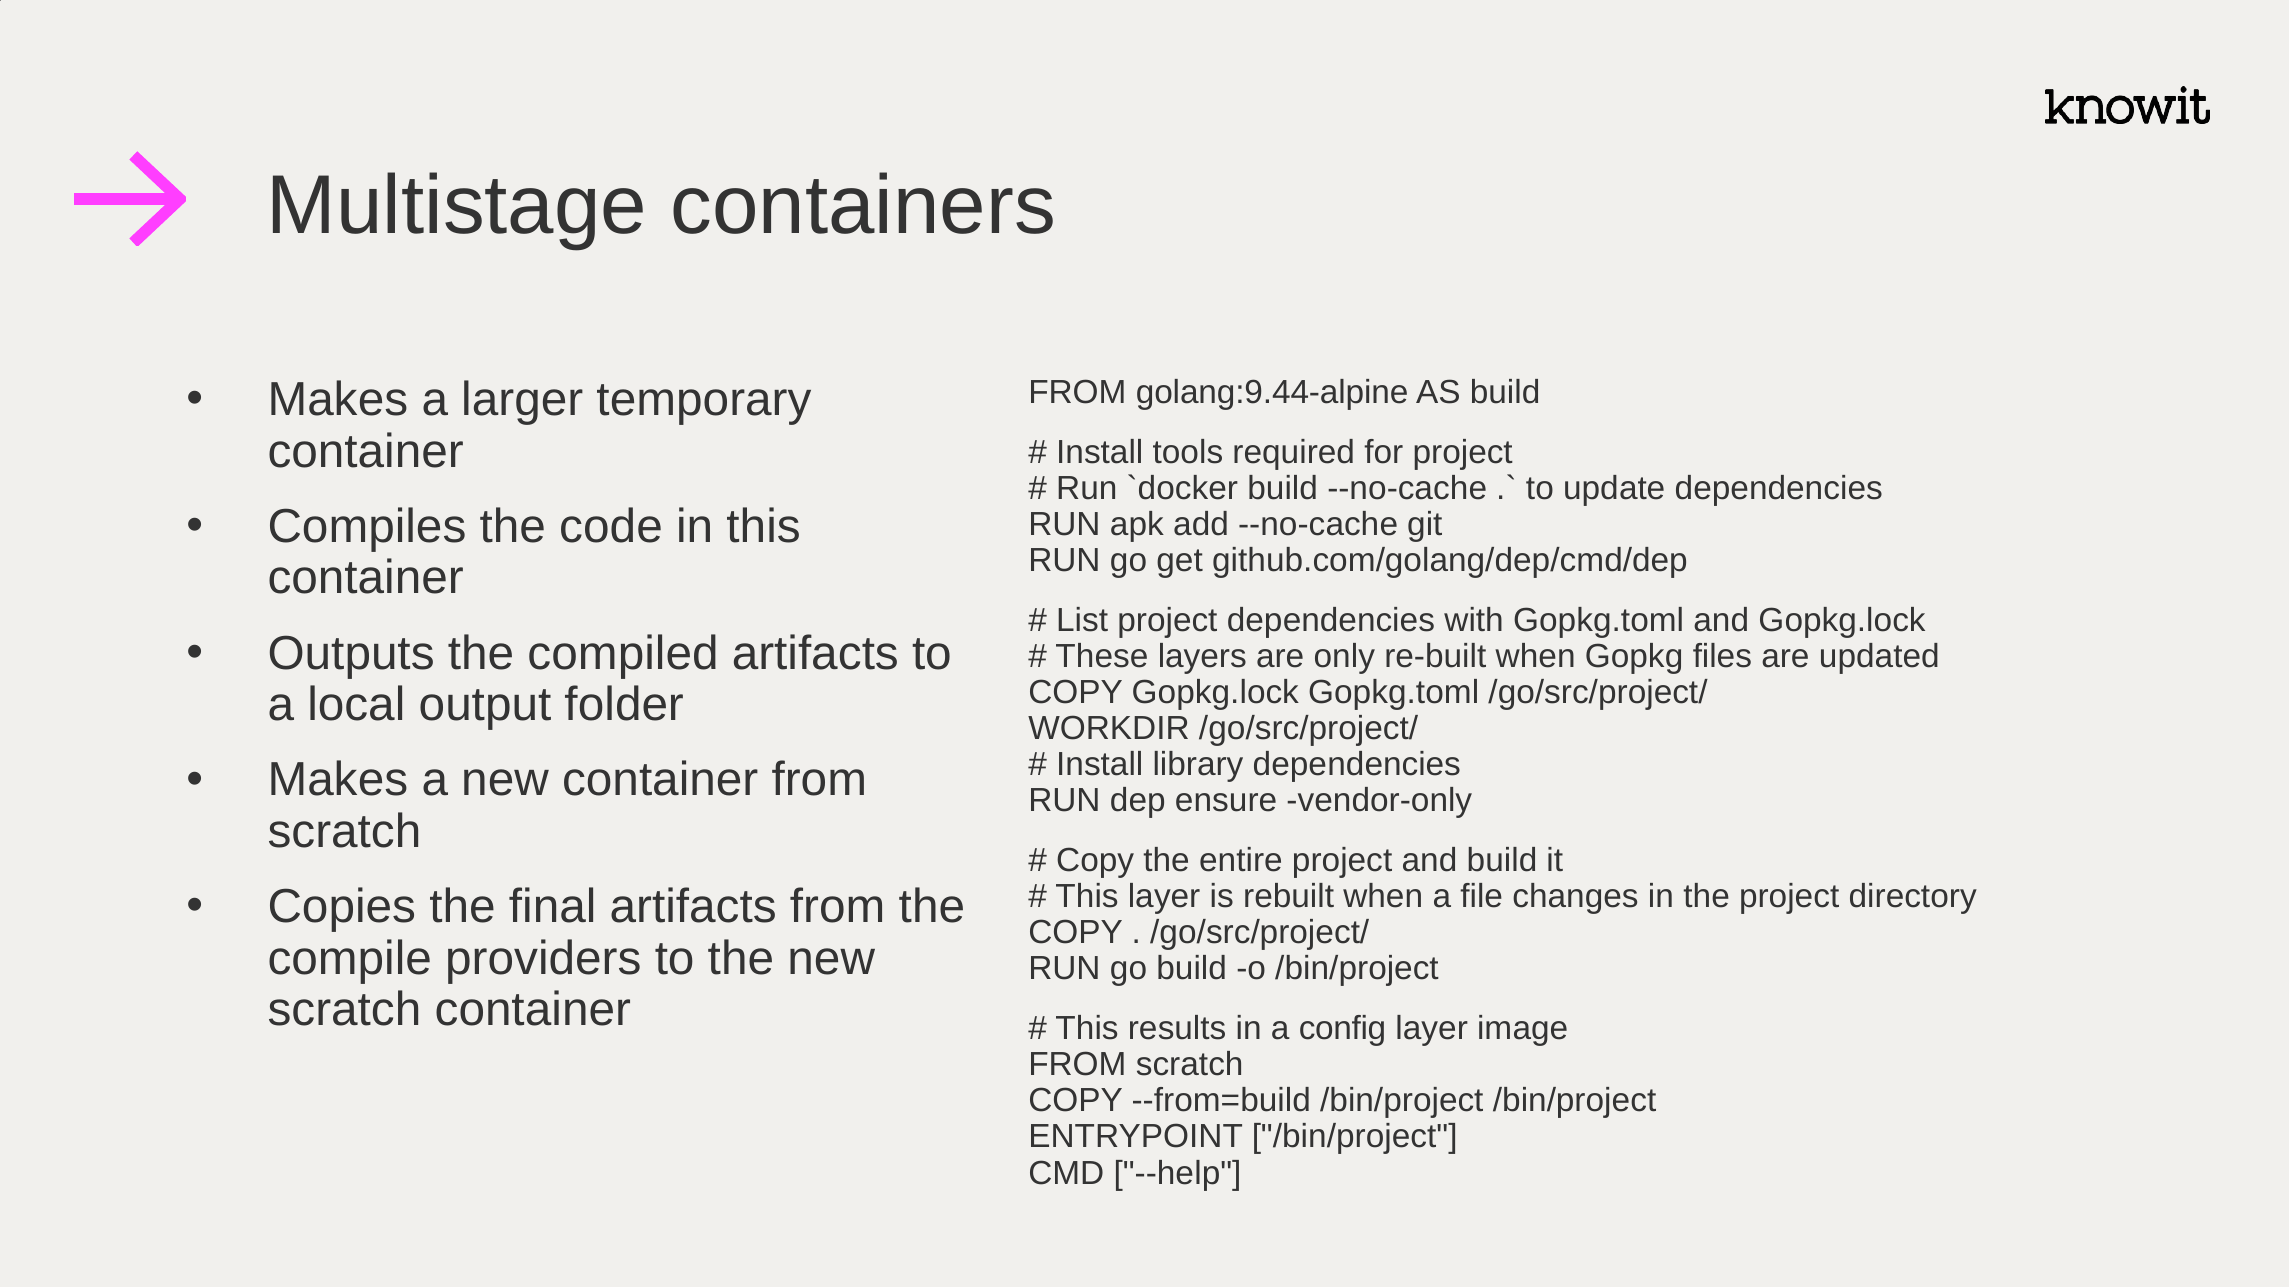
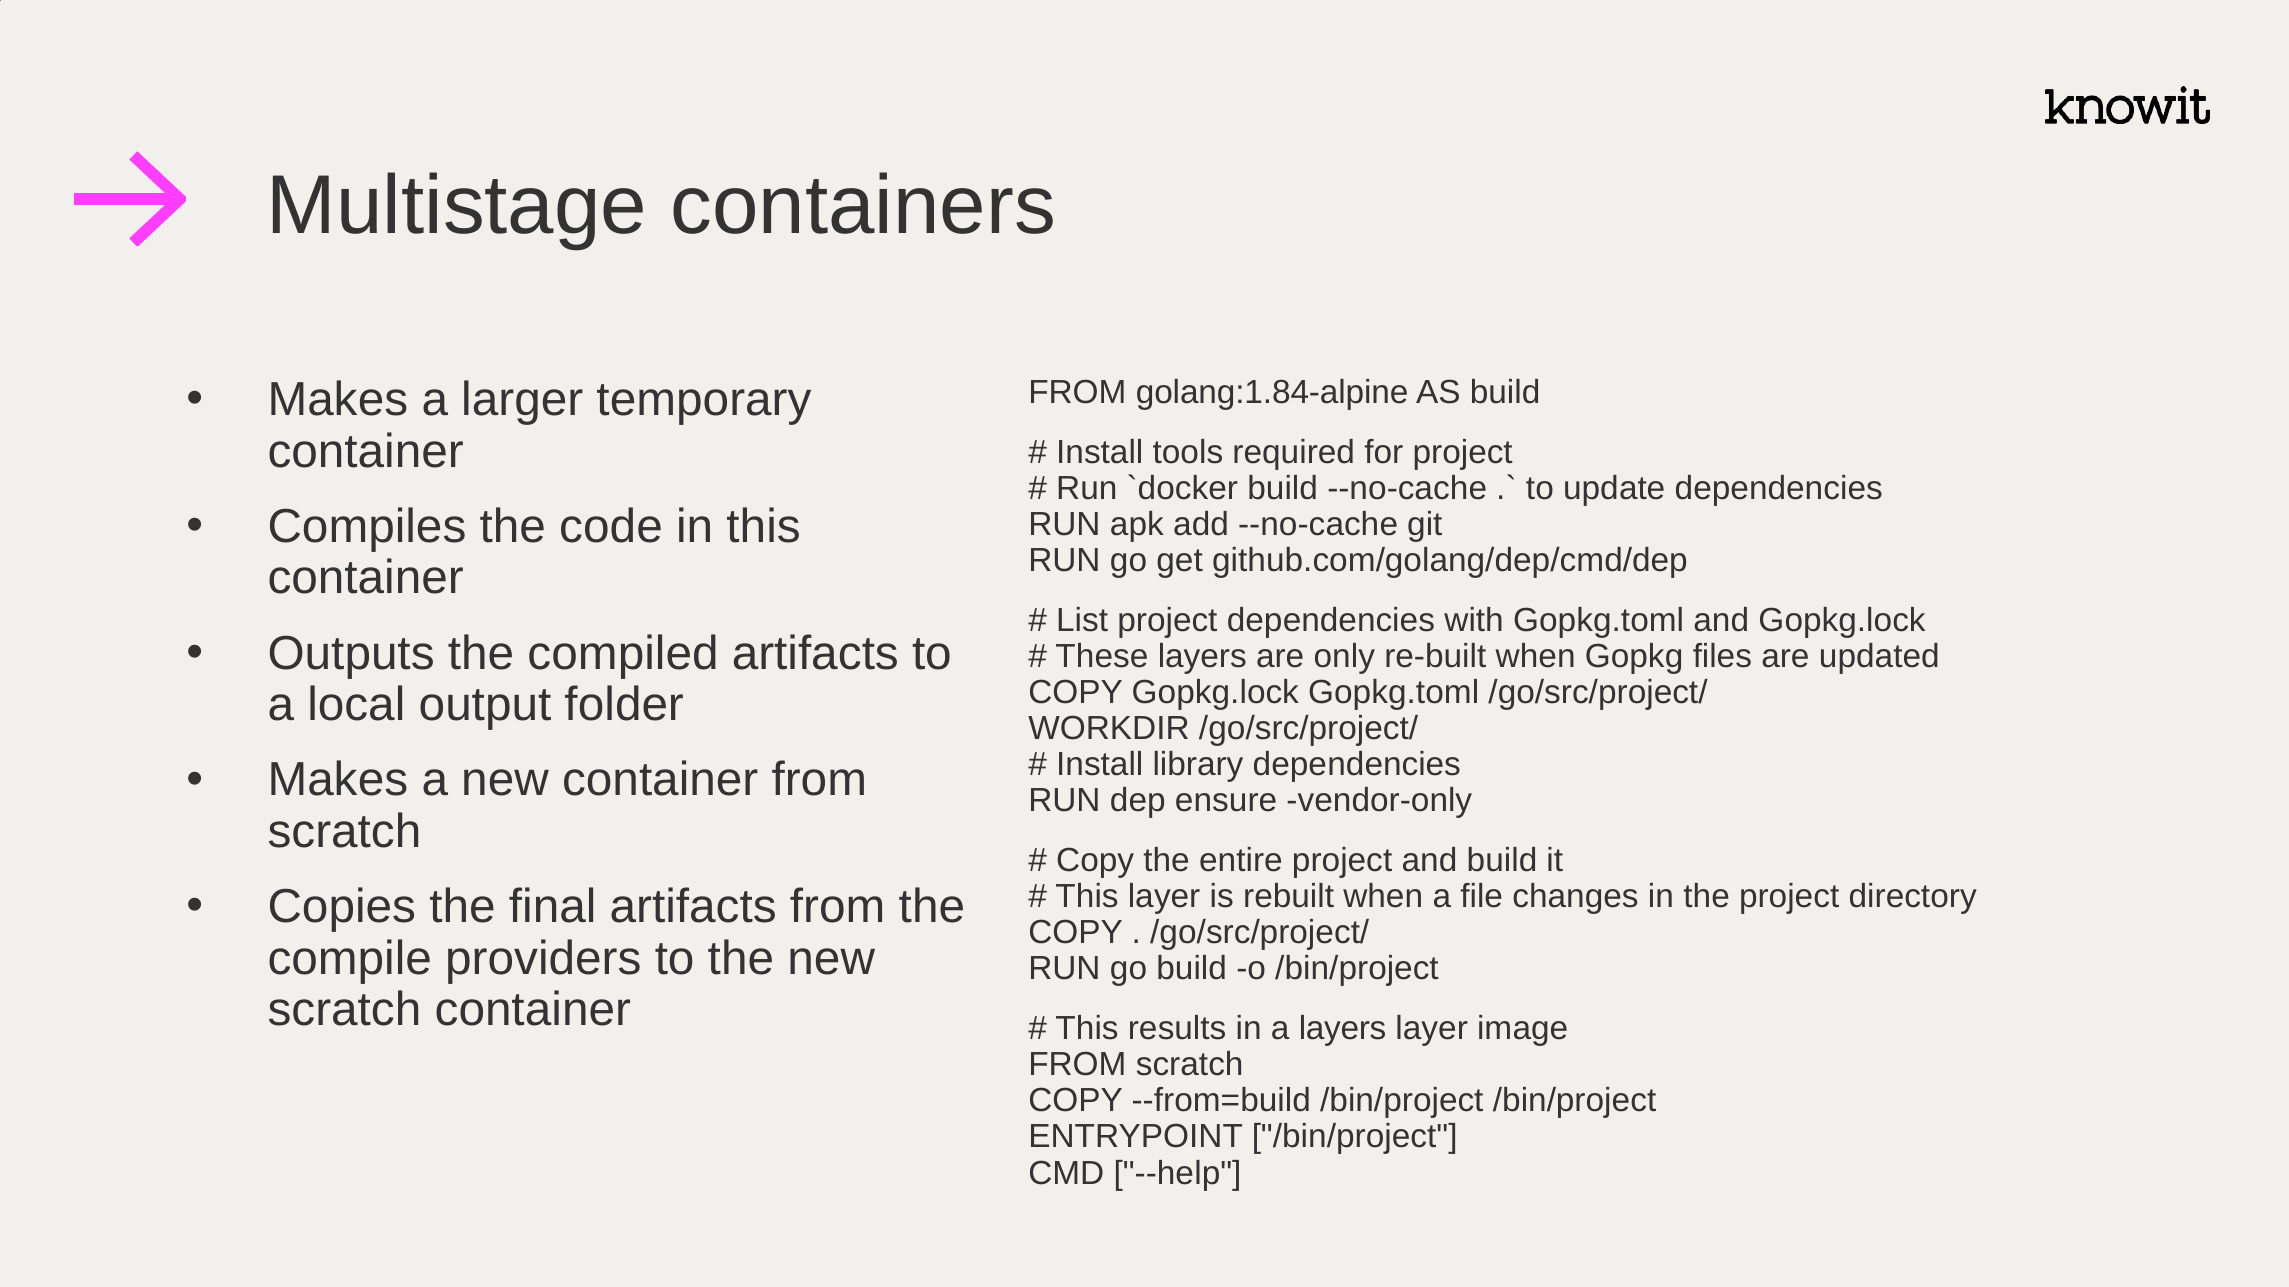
golang:9.44-alpine: golang:9.44-alpine -> golang:1.84-alpine (1272, 392)
a config: config -> layers (1343, 1029)
